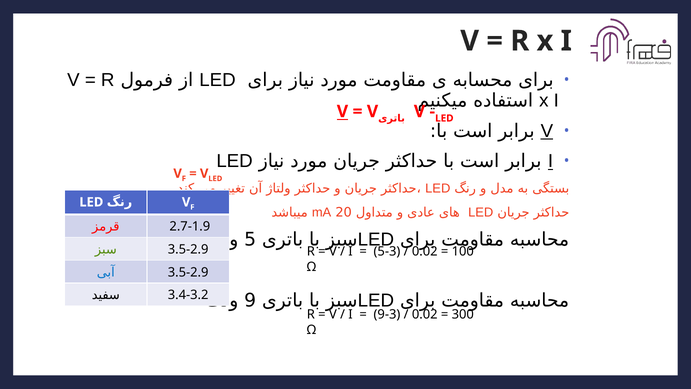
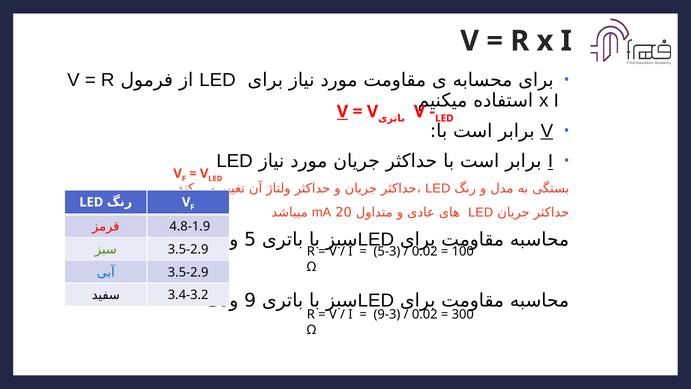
2.7-1.9: 2.7-1.9 -> 4.8-1.9 (190, 226)
